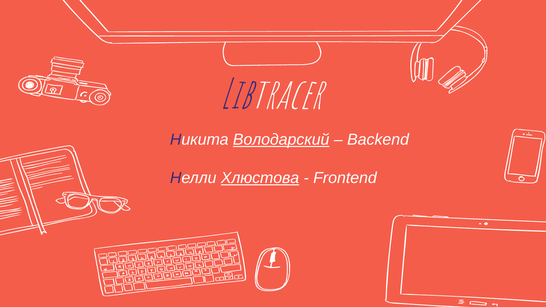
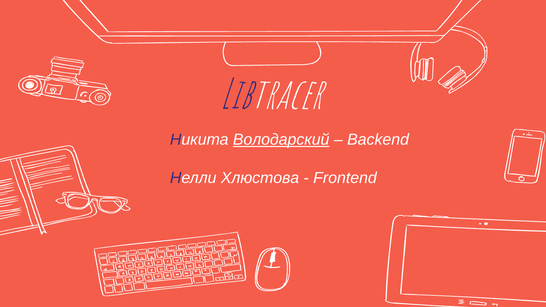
Хлюстова underline: present -> none (260, 178)
